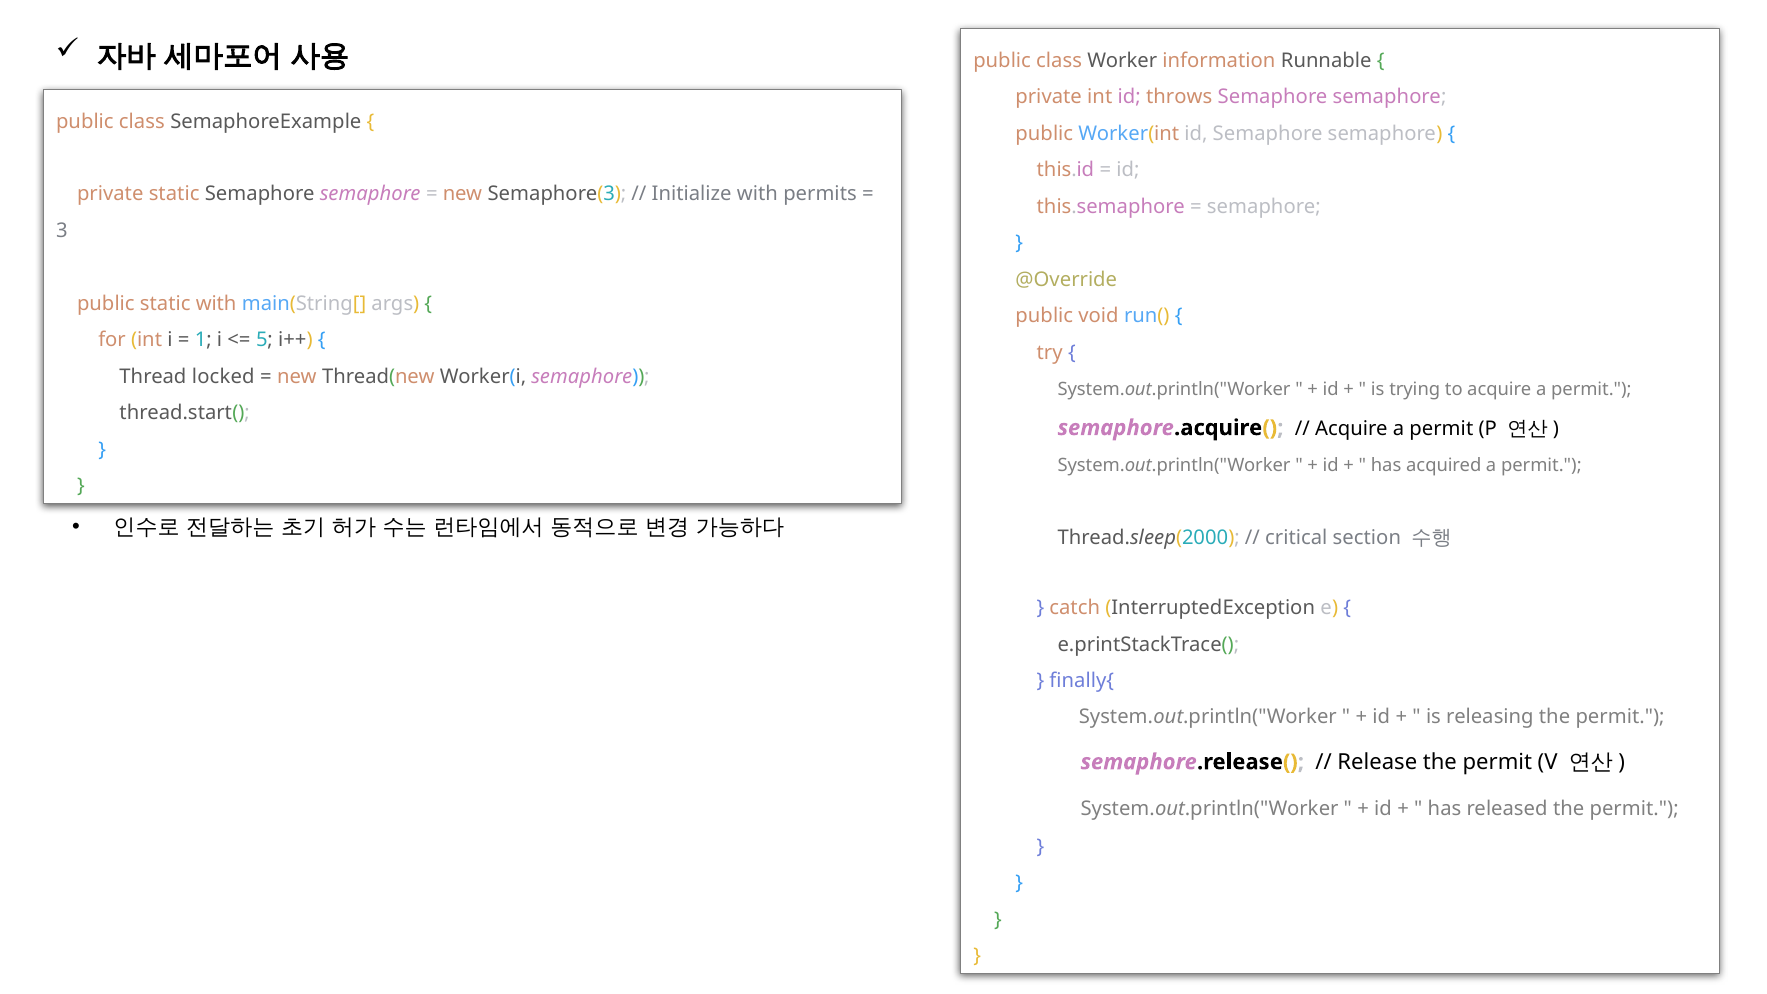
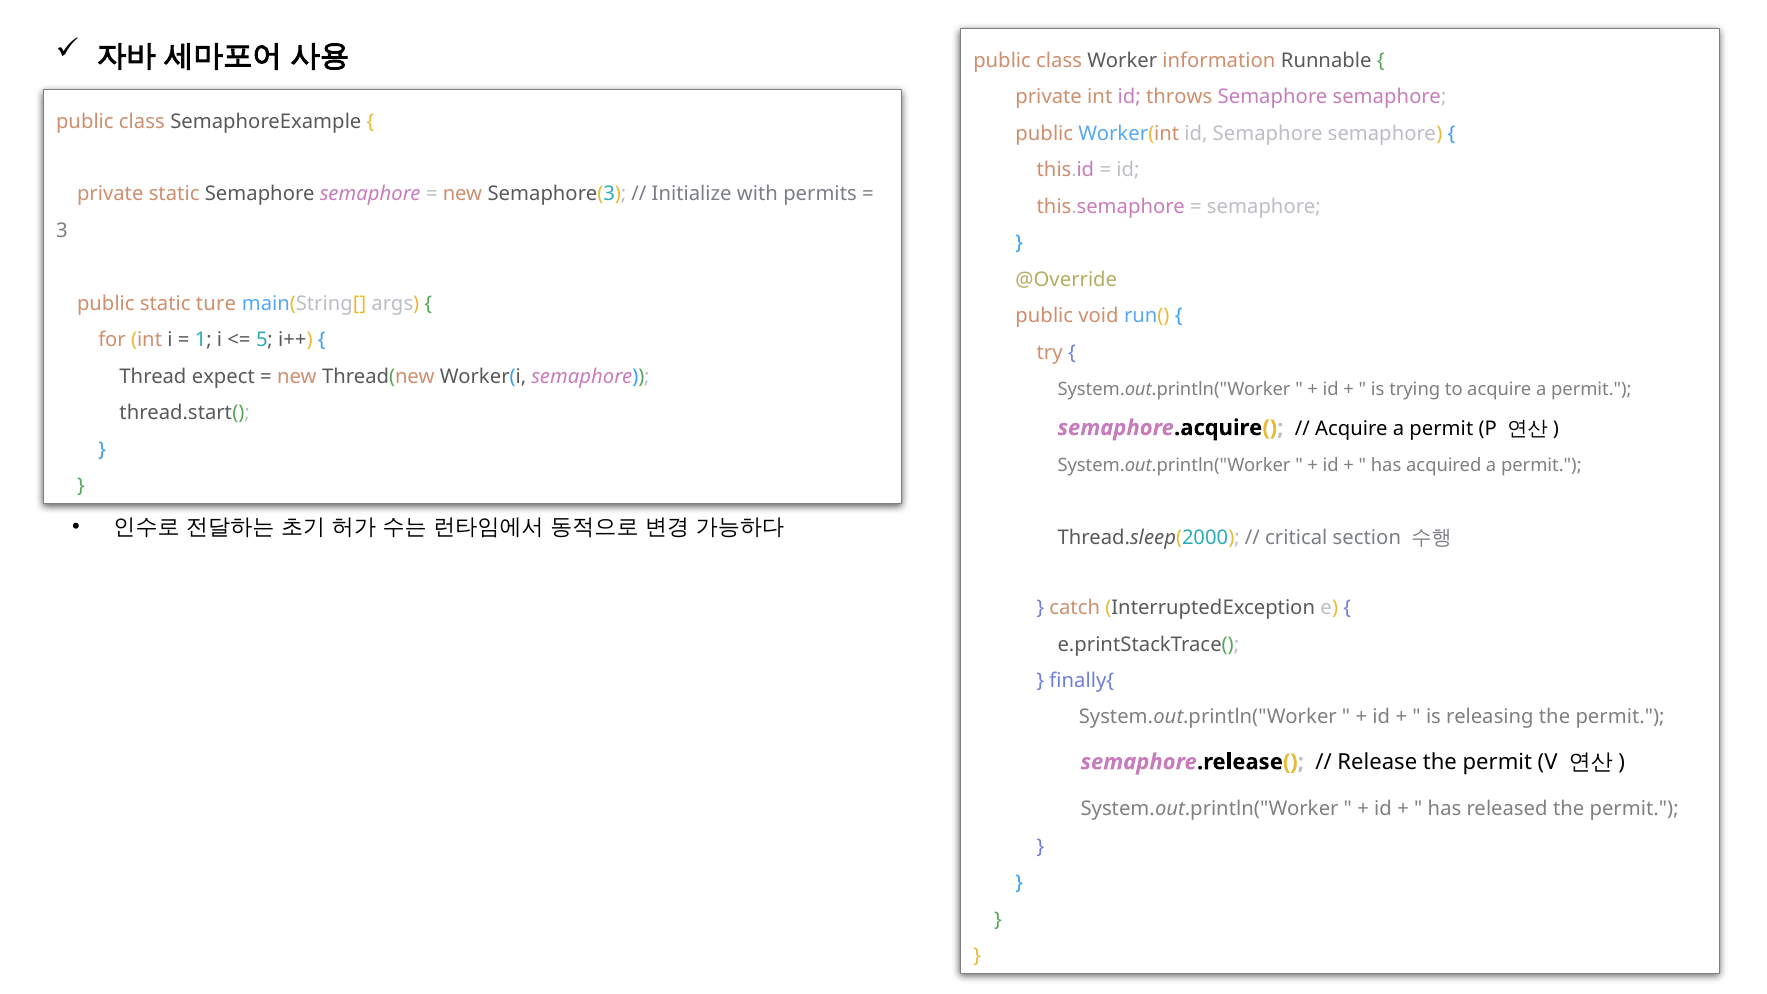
static with: with -> ture (216, 304)
locked: locked -> expect (223, 377)
